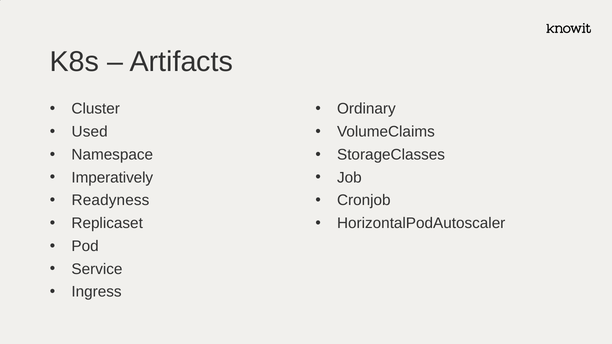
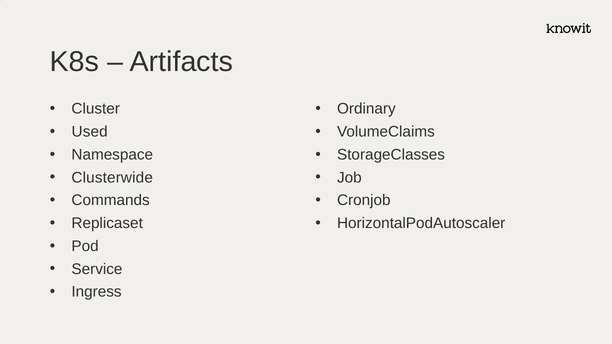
Imperatively: Imperatively -> Clusterwide (112, 178)
Readyness: Readyness -> Commands (111, 201)
